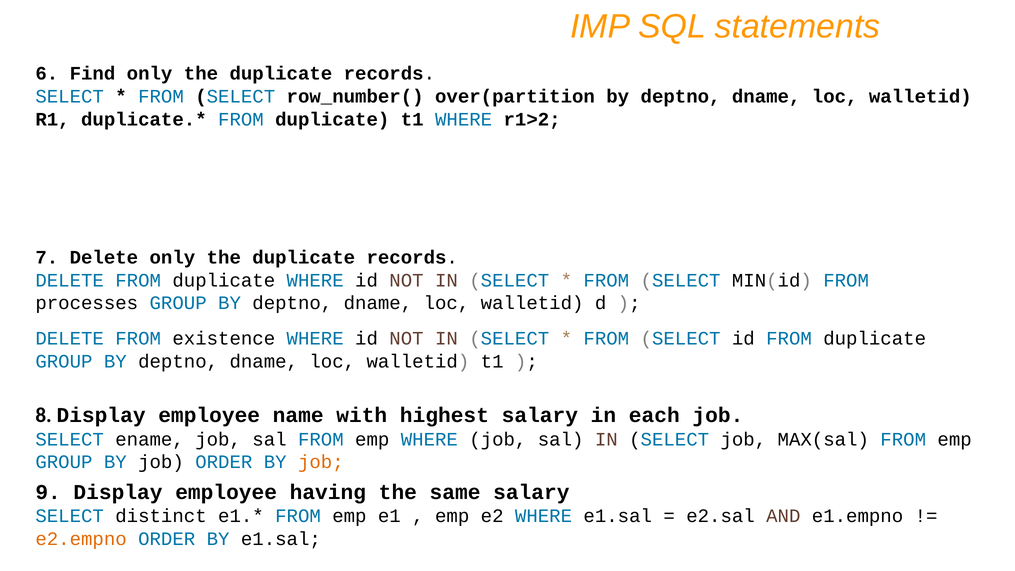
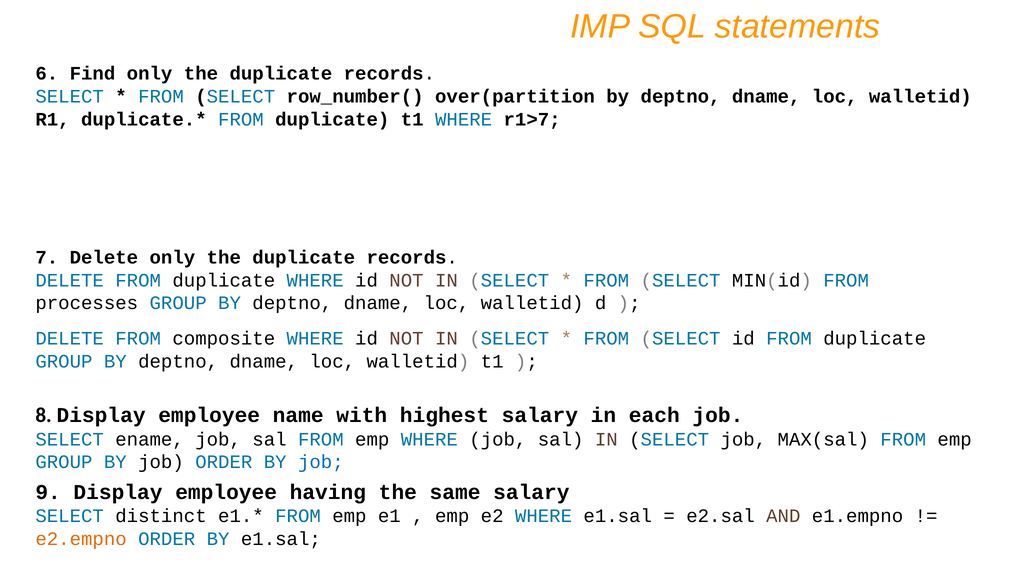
r1>2: r1>2 -> r1>7 (532, 119)
existence: existence -> composite (224, 339)
job colour: orange -> blue (321, 462)
